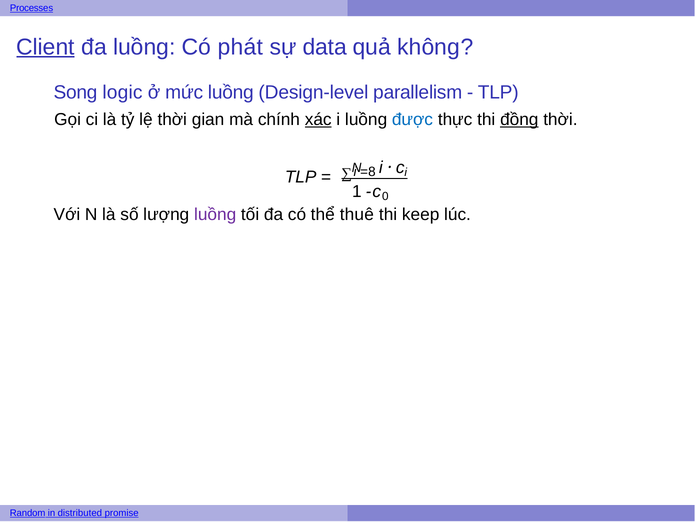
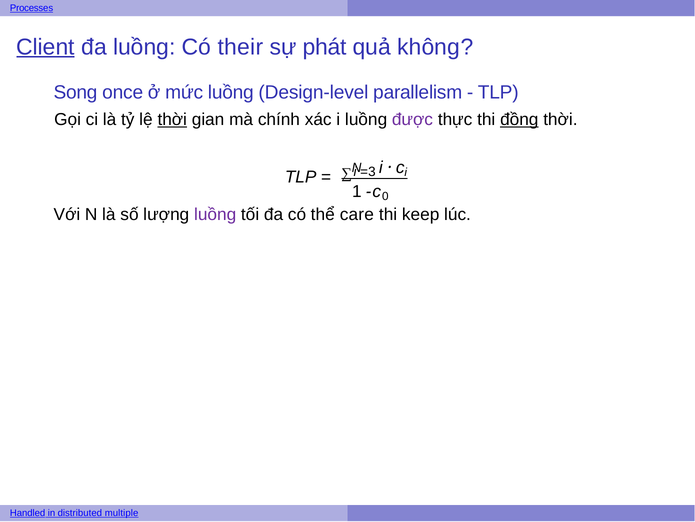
phát: phát -> their (240, 47)
data: data -> phát (325, 47)
logic: logic -> once (123, 92)
thời underline: none -> present (172, 119)
xác underline: present -> none (318, 119)
được colour: blue -> purple (412, 119)
=8: =8 -> =3 (368, 172)
thuê: thuê -> care (357, 215)
Random: Random -> Handled (28, 513)
promise: promise -> multiple (122, 513)
